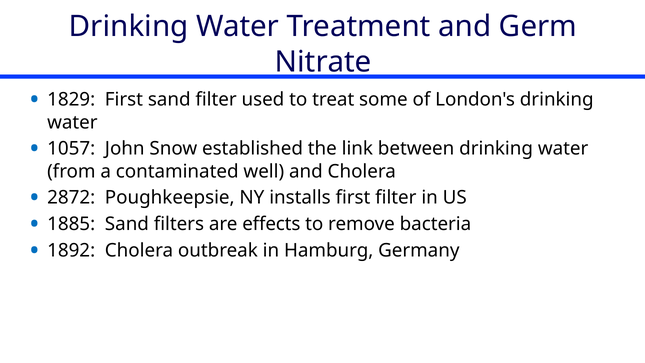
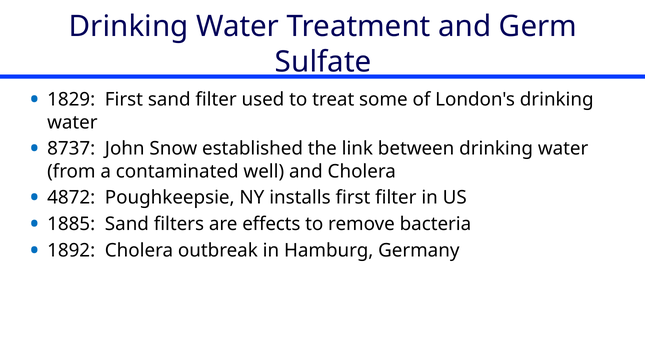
Nitrate: Nitrate -> Sulfate (323, 62)
1057: 1057 -> 8737 (71, 149)
2872: 2872 -> 4872 (71, 198)
